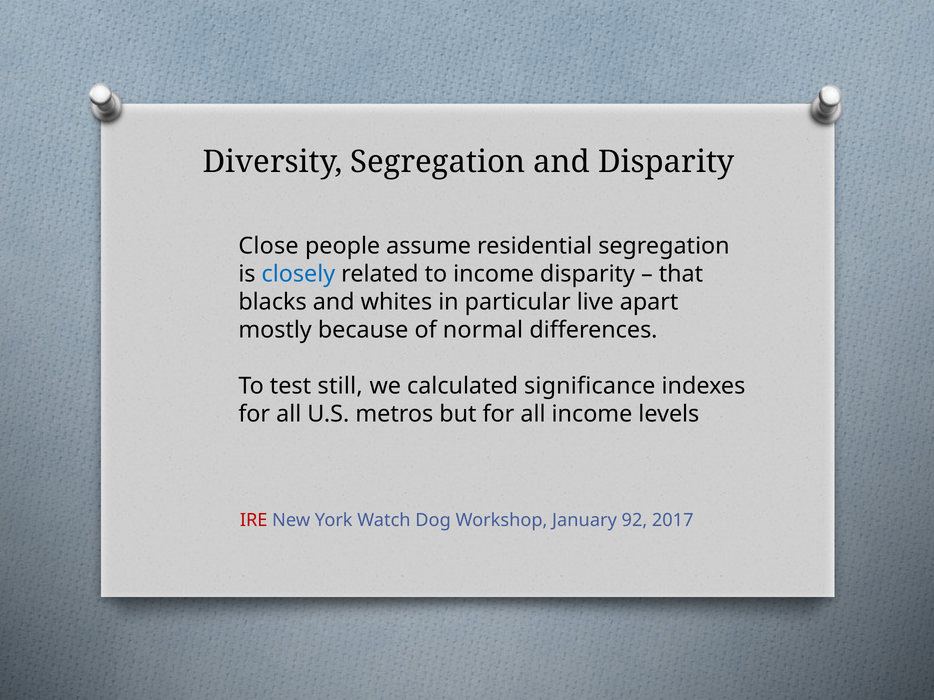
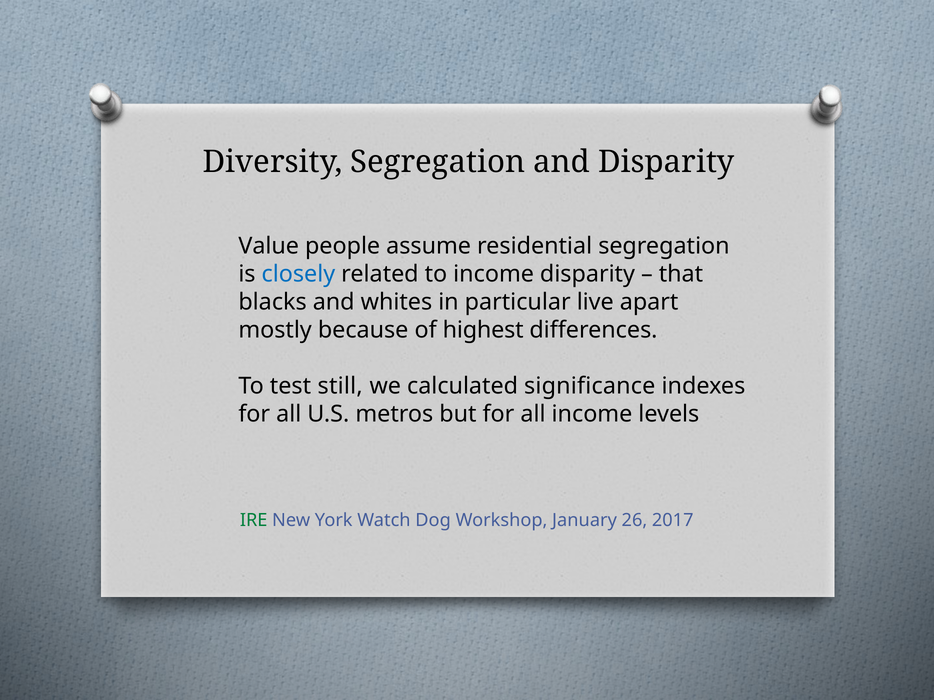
Close: Close -> Value (269, 246)
normal: normal -> highest (483, 331)
IRE colour: red -> green (254, 521)
92: 92 -> 26 (634, 521)
